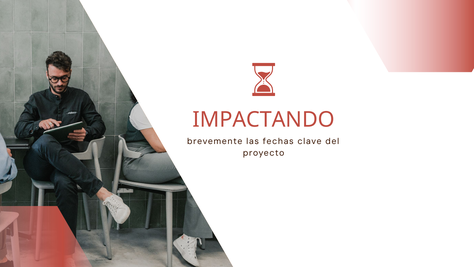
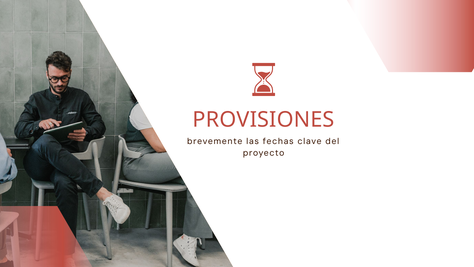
IMPACTANDO: IMPACTANDO -> PROVISIONES (264, 119)
